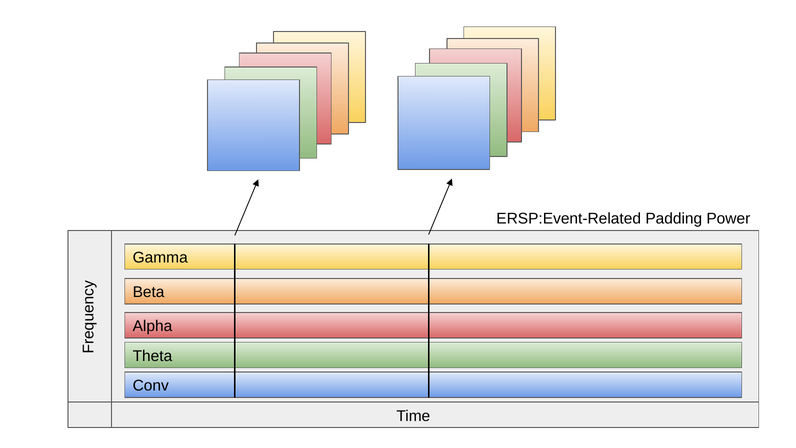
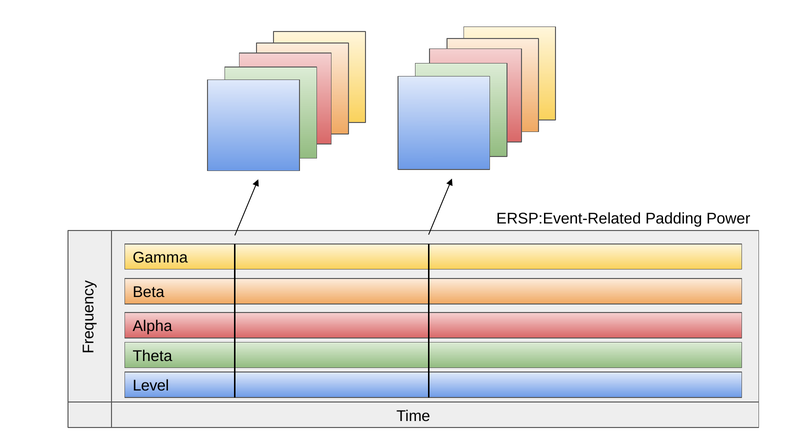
Conv: Conv -> Level (151, 386)
